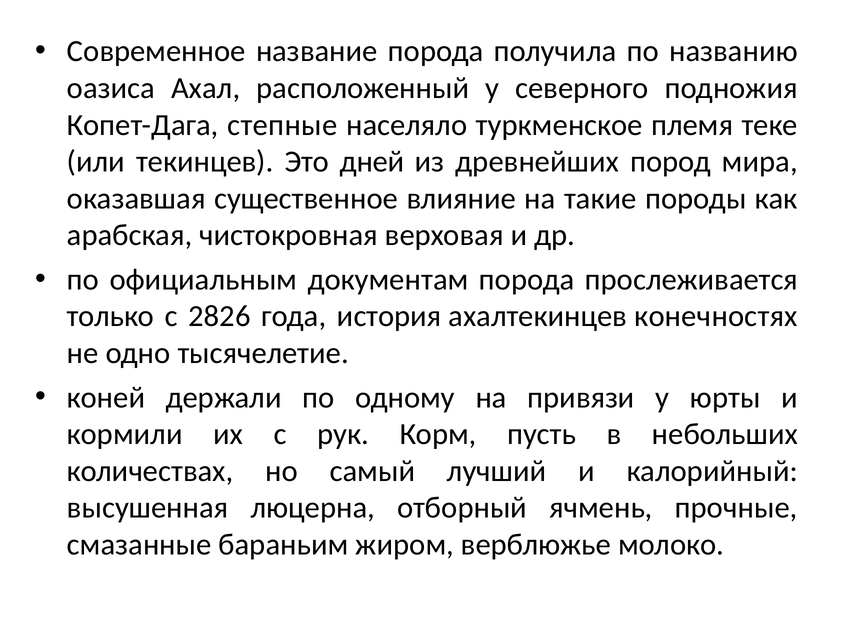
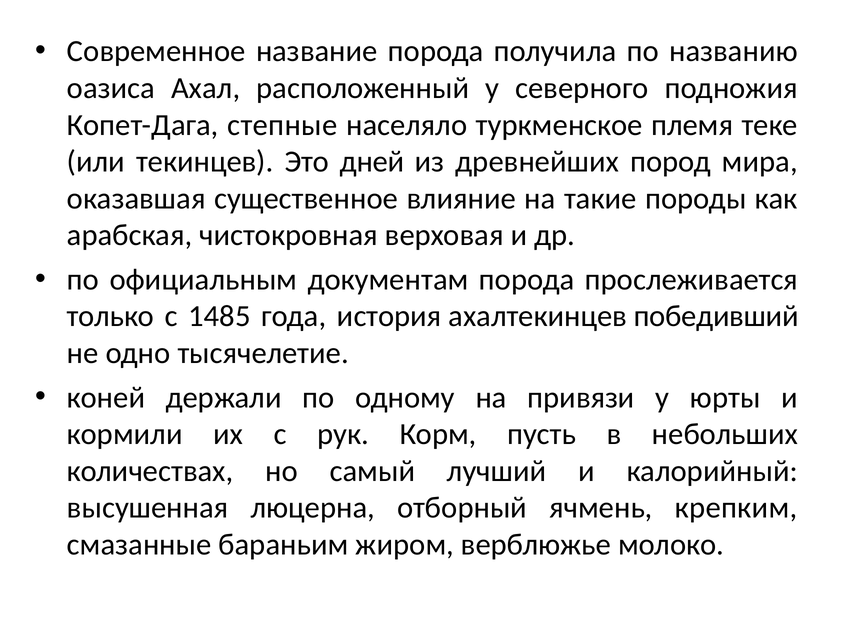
2826: 2826 -> 1485 (219, 317)
конечностях: конечностях -> победивший (716, 317)
прочные: прочные -> крепким (736, 508)
